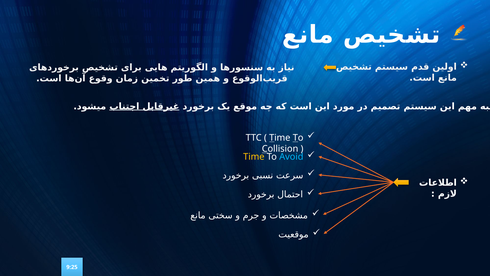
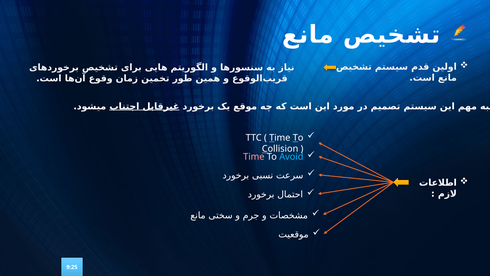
Time colour: yellow -> pink (254, 157)
